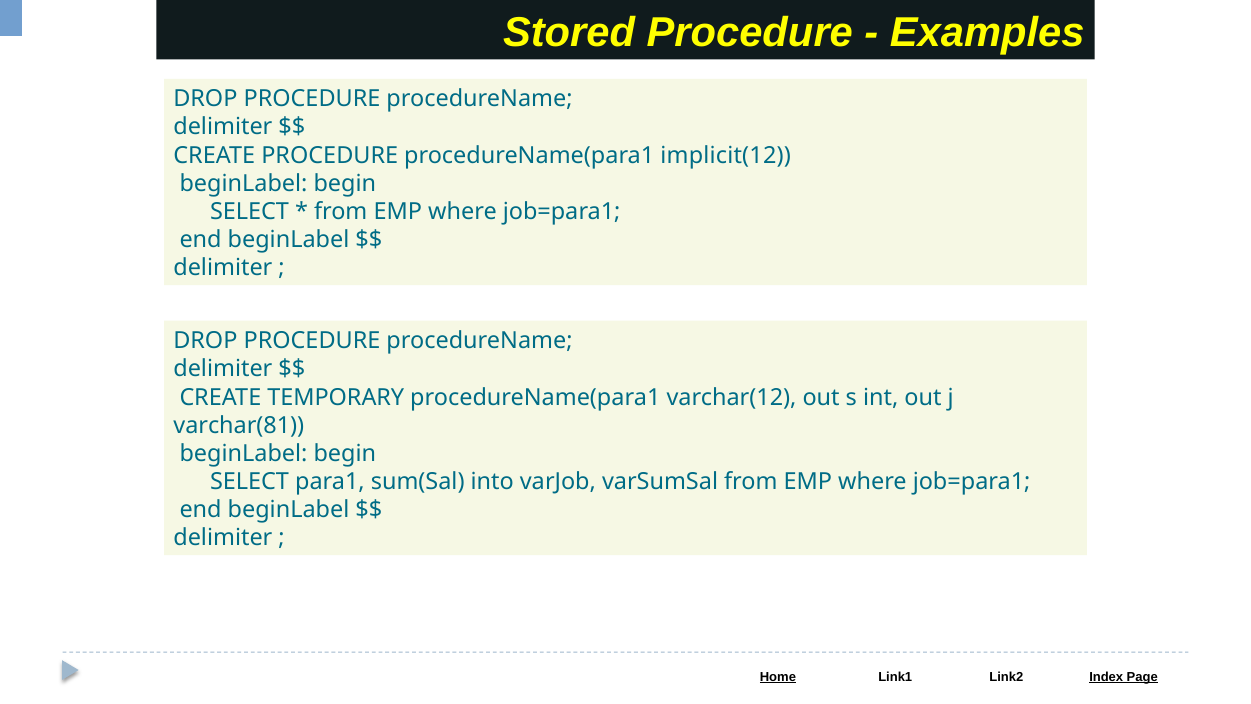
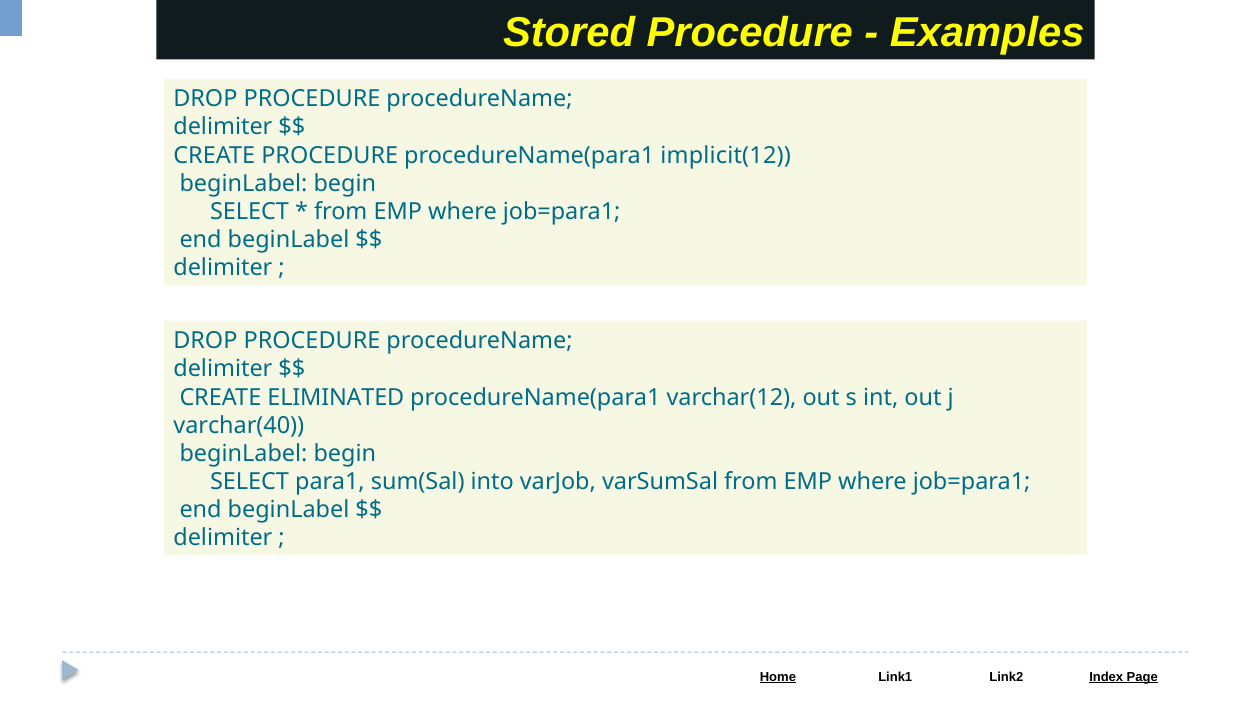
TEMPORARY: TEMPORARY -> ELIMINATED (336, 397)
varchar(81: varchar(81 -> varchar(40 (239, 425)
